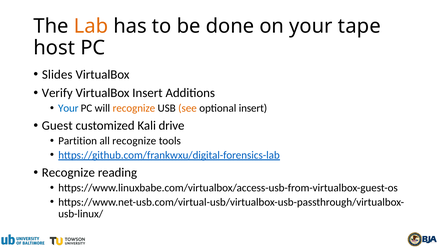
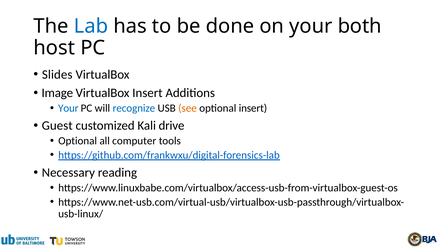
Lab colour: orange -> blue (91, 26)
tape: tape -> both (360, 26)
Verify: Verify -> Image (57, 93)
recognize colour: orange -> blue (134, 108)
Partition: Partition -> Optional (78, 141)
all recognize: recognize -> computer (134, 141)
Recognize: Recognize -> Necessary (68, 172)
